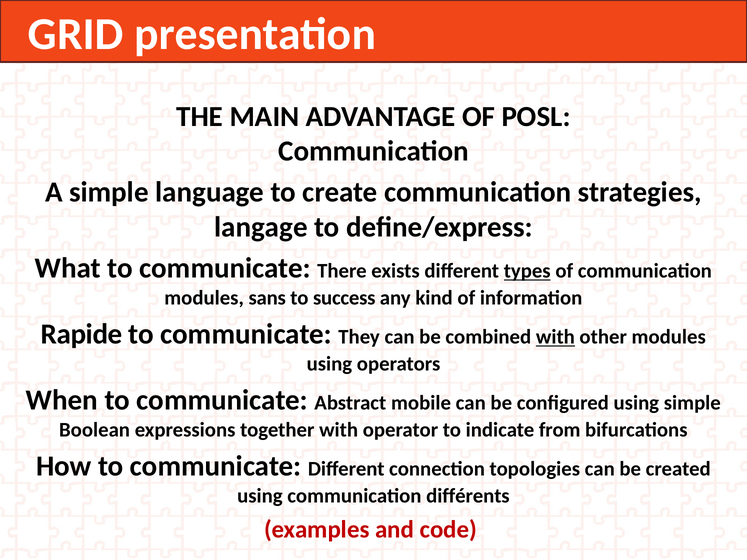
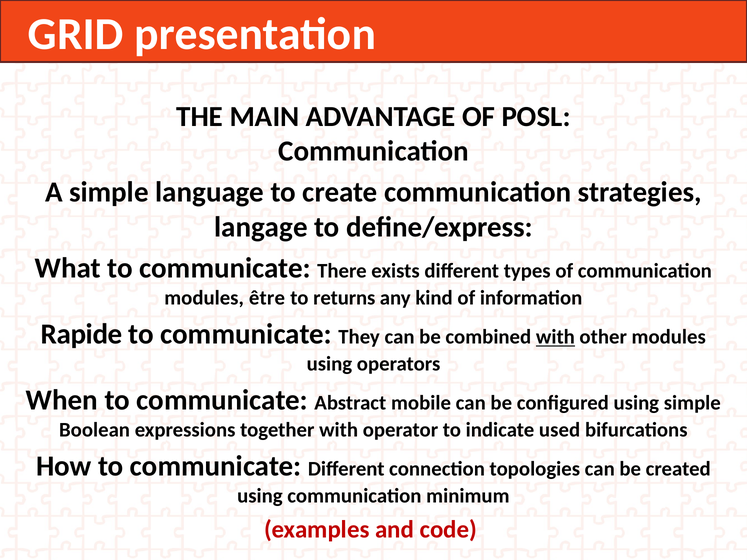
types underline: present -> none (527, 271)
sans: sans -> être (267, 298)
success: success -> returns (344, 298)
from: from -> used (560, 430)
différents: différents -> minimum (468, 496)
